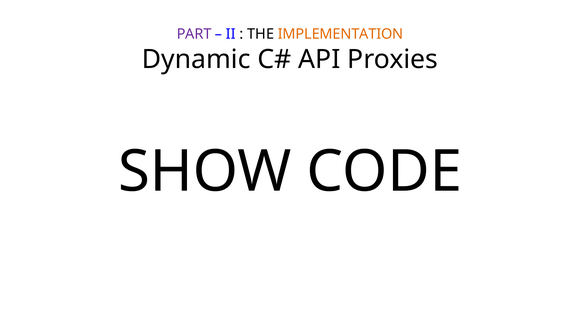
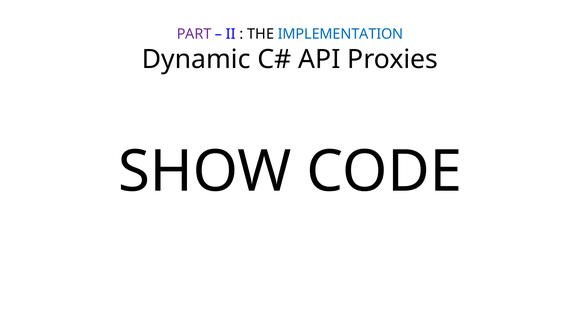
IMPLEMENTATION colour: orange -> blue (341, 34)
